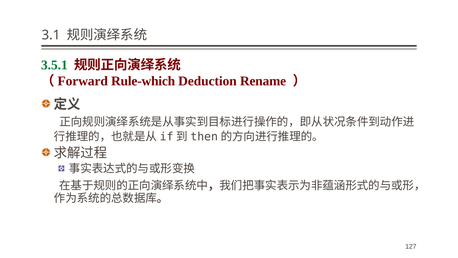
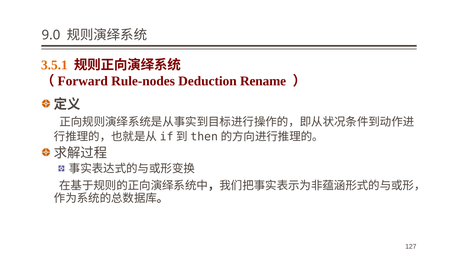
3.1: 3.1 -> 9.0 (51, 35)
3.5.1 colour: green -> orange (54, 65)
Rule-which: Rule-which -> Rule-nodes (143, 81)
